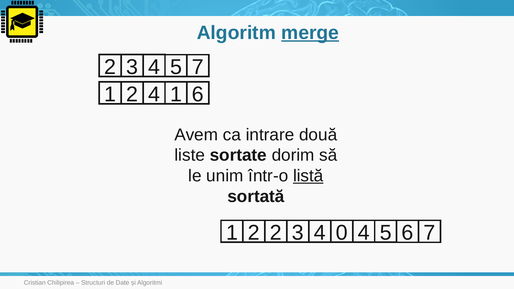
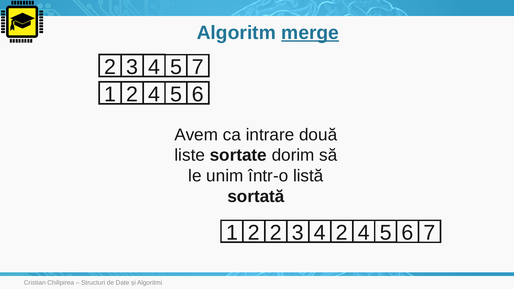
1 2 4 1: 1 -> 5 (176, 94)
listă underline: present -> none (308, 176)
4 0: 0 -> 2 (342, 233)
